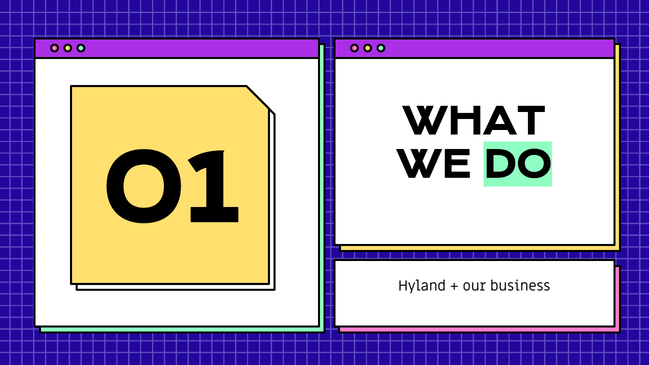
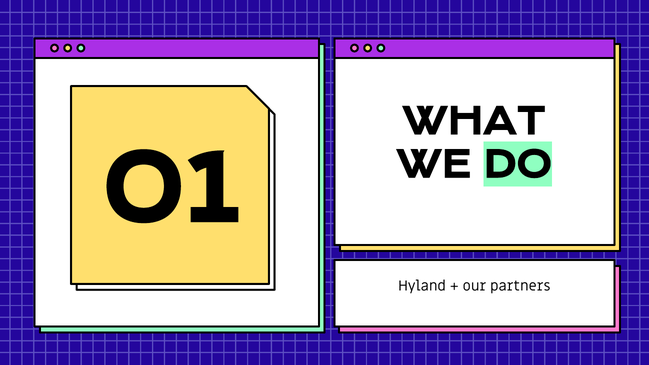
business: business -> partners (520, 286)
